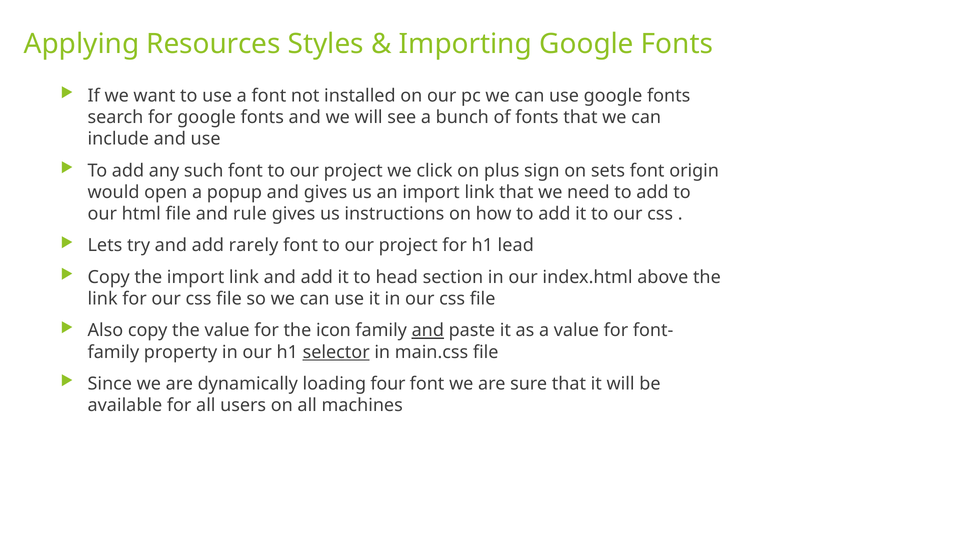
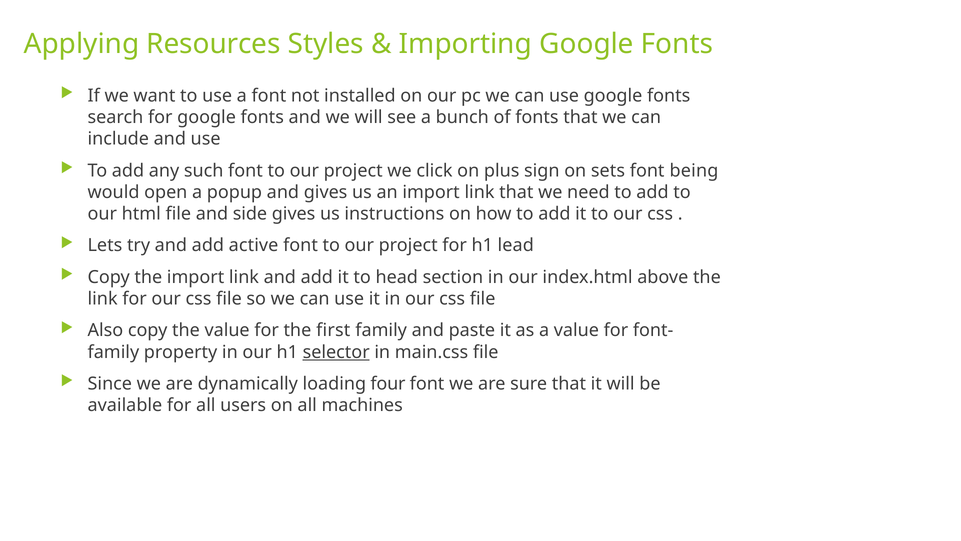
origin: origin -> being (694, 170)
rule: rule -> side (250, 214)
rarely: rarely -> active (254, 245)
icon: icon -> first (333, 330)
and underline: present -> none (428, 330)
